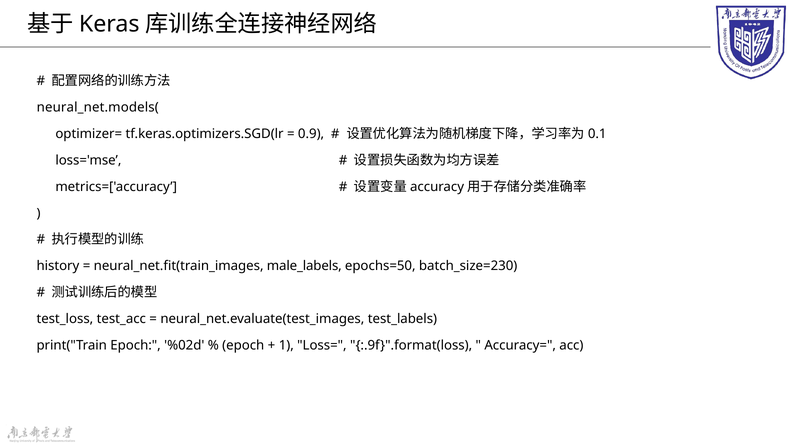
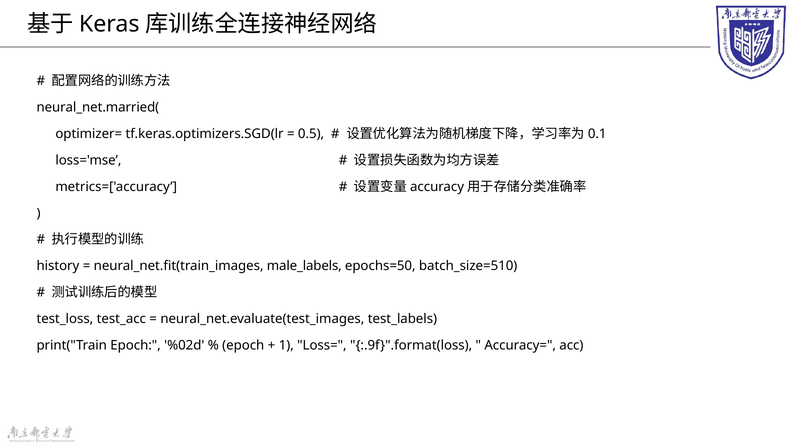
neural_net.models(: neural_net.models( -> neural_net.married( (98, 107)
0.9: 0.9 -> 0.5 (311, 134)
batch_size=230: batch_size=230 -> batch_size=510 (468, 266)
